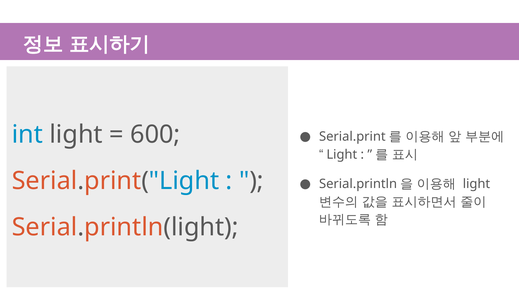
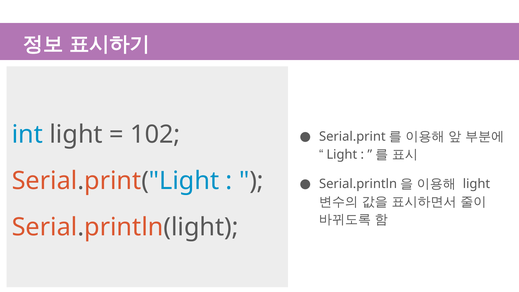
600: 600 -> 102 (155, 134)
